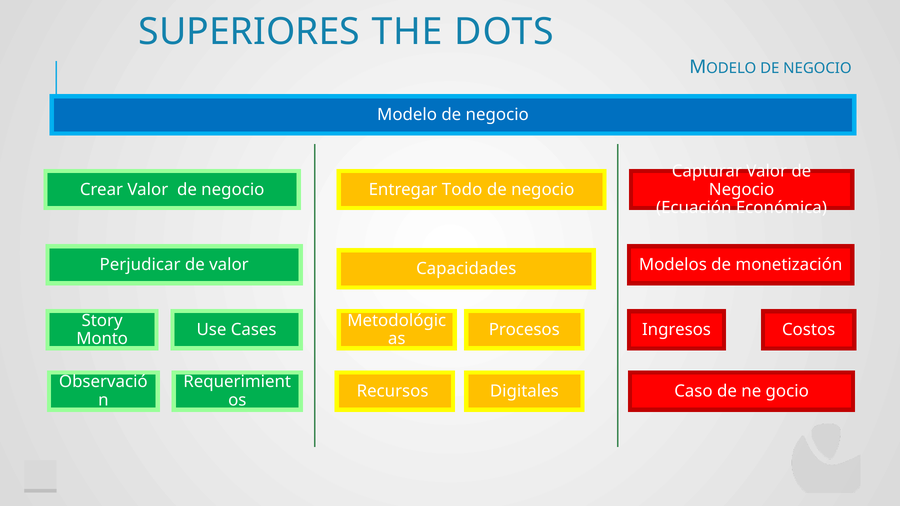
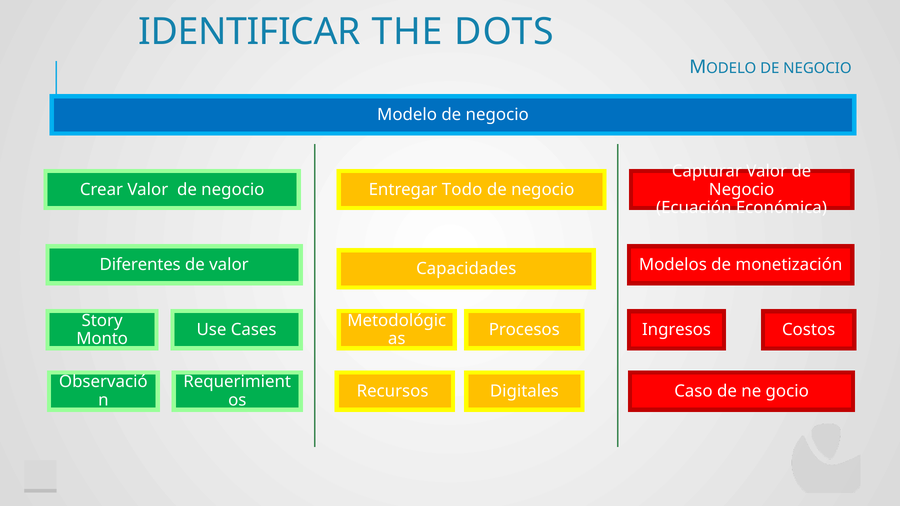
SUPERIORES: SUPERIORES -> IDENTIFICAR (249, 32)
Perjudicar: Perjudicar -> Diferentes (140, 265)
